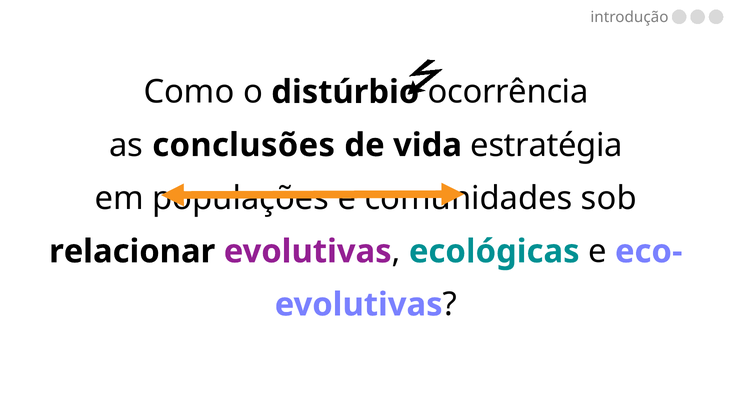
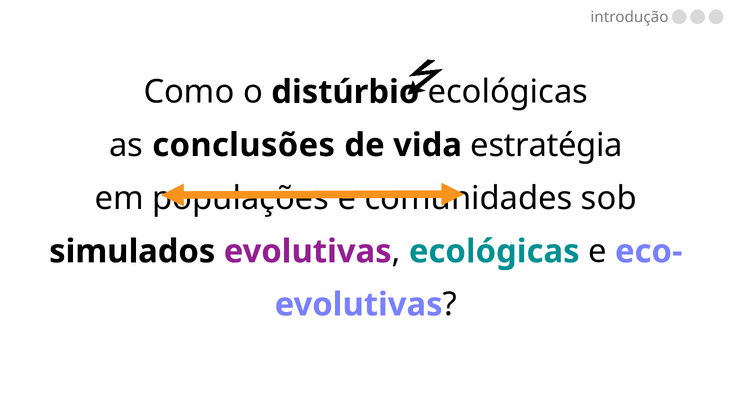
distúrbio ocorrência: ocorrência -> ecológicas (508, 92)
relacionar: relacionar -> simulados (132, 251)
